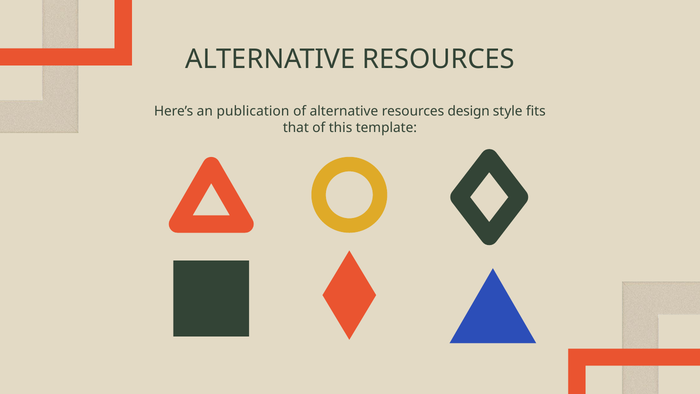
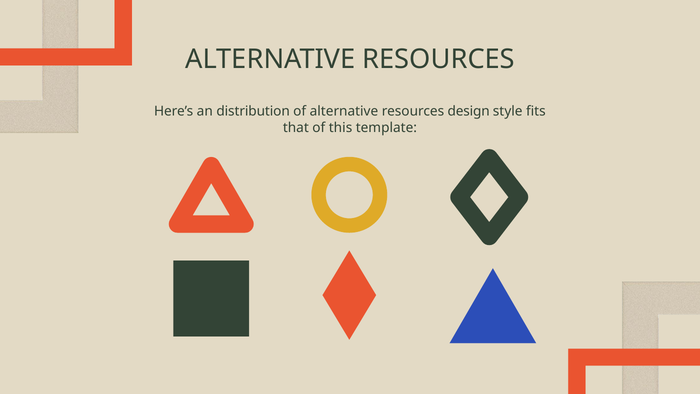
publication: publication -> distribution (253, 111)
